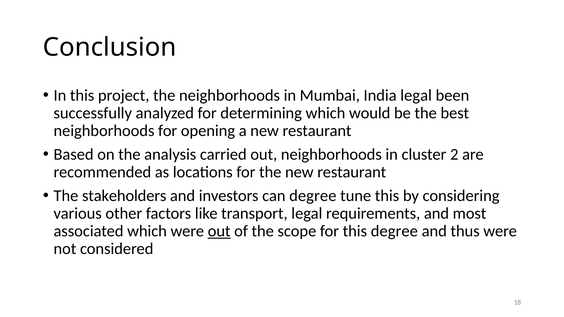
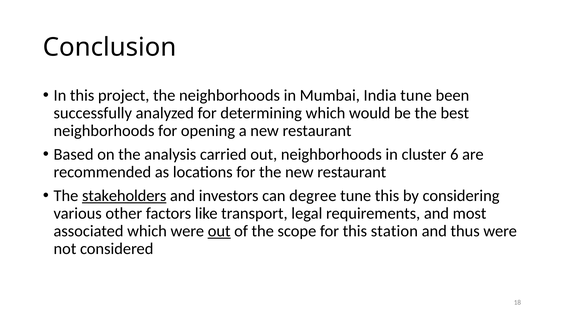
India legal: legal -> tune (416, 95)
2: 2 -> 6 (454, 154)
stakeholders underline: none -> present (124, 196)
this degree: degree -> station (394, 231)
